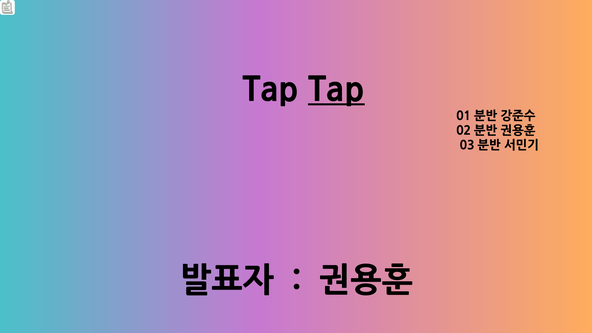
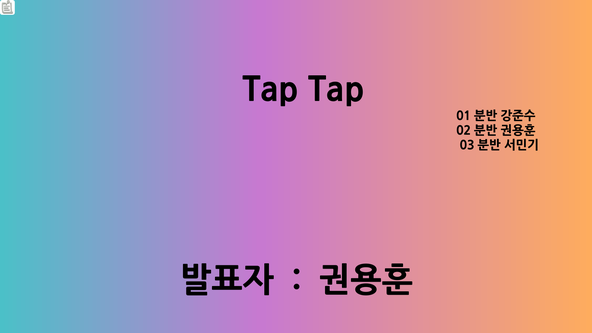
Tap underline: present -> none (336, 90)
